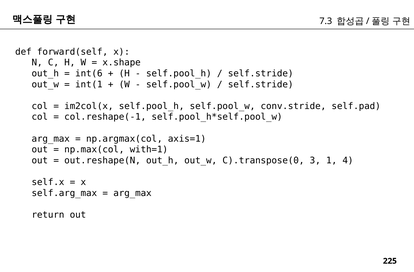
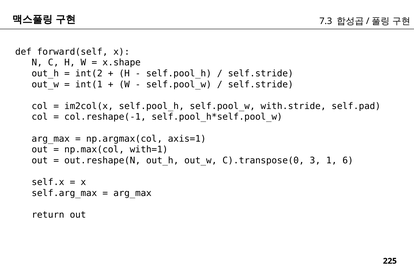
int(6: int(6 -> int(2 (89, 73)
conv.stride: conv.stride -> with.stride (293, 106)
4: 4 -> 6 (348, 160)
